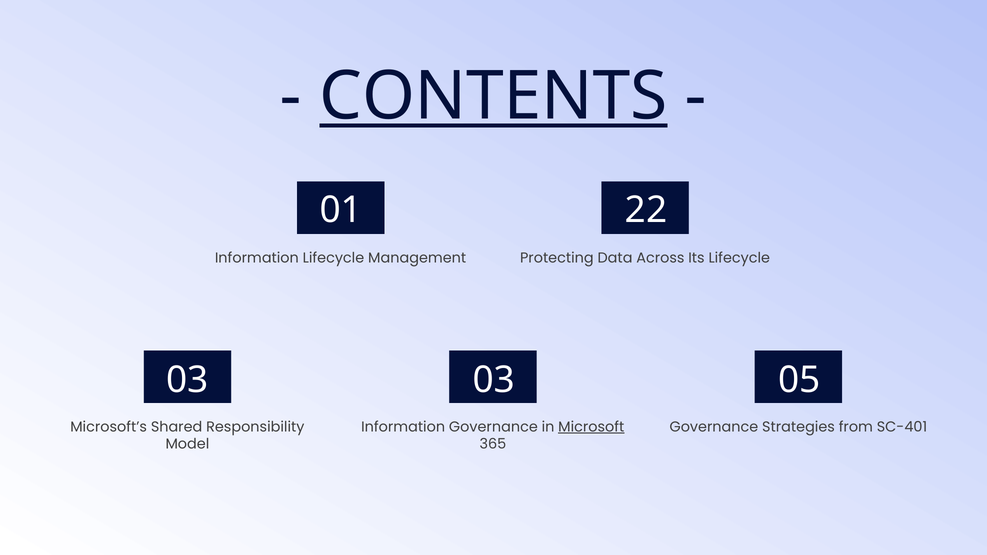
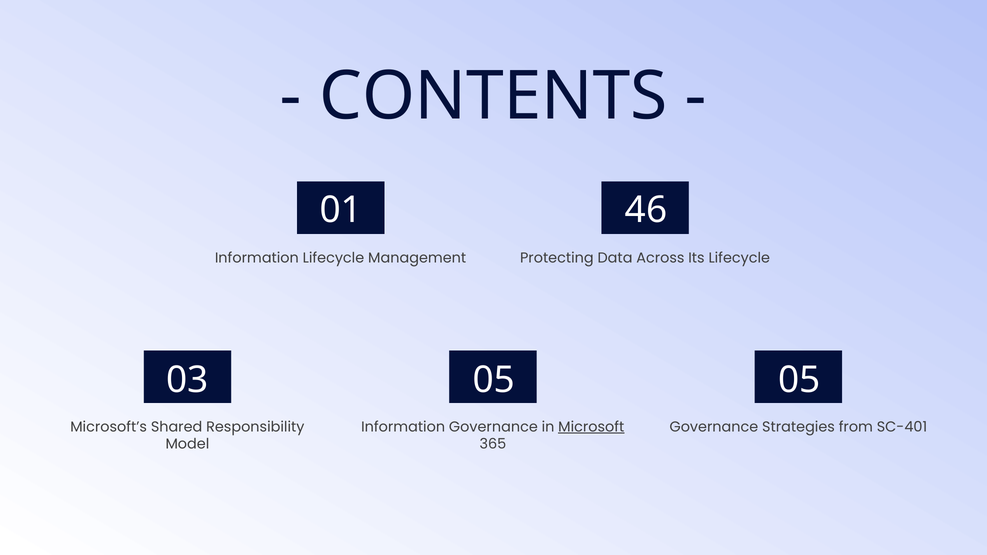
CONTENTS underline: present -> none (493, 97)
22: 22 -> 46 (646, 210)
03 03: 03 -> 05 (494, 380)
